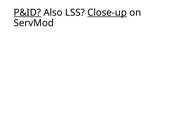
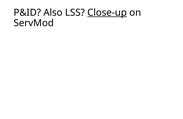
P&ID underline: present -> none (27, 12)
